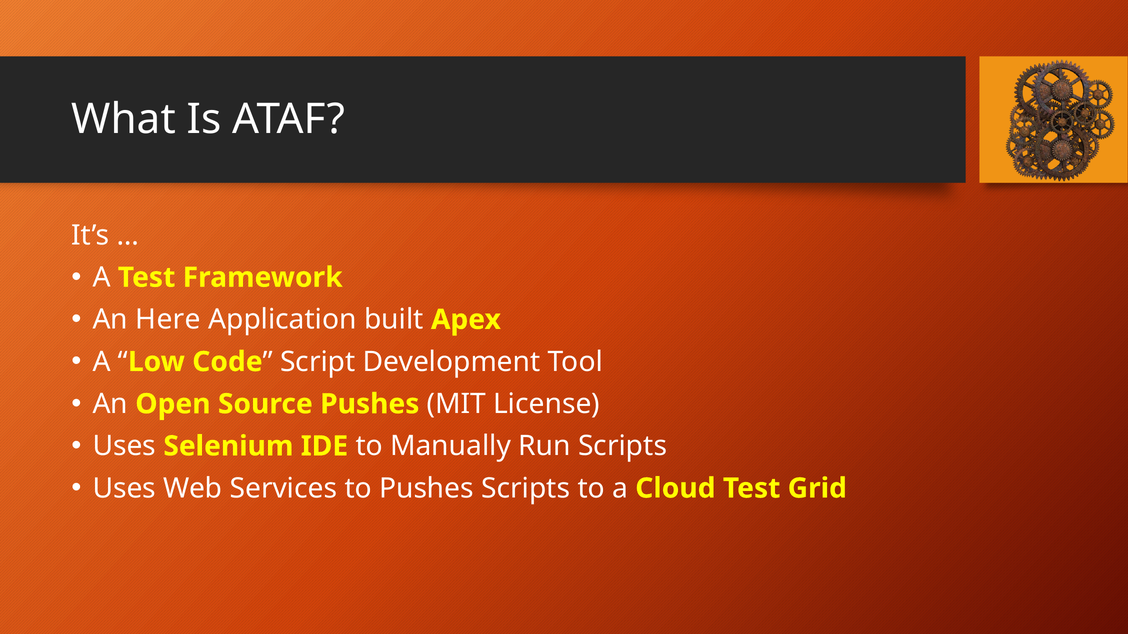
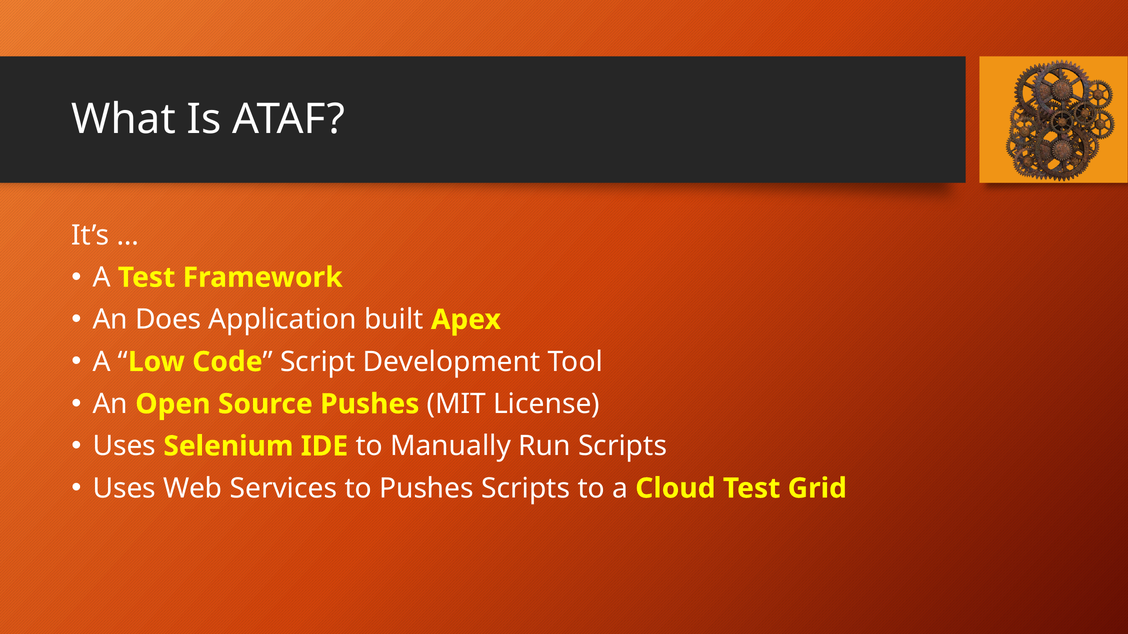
Here: Here -> Does (168, 320)
